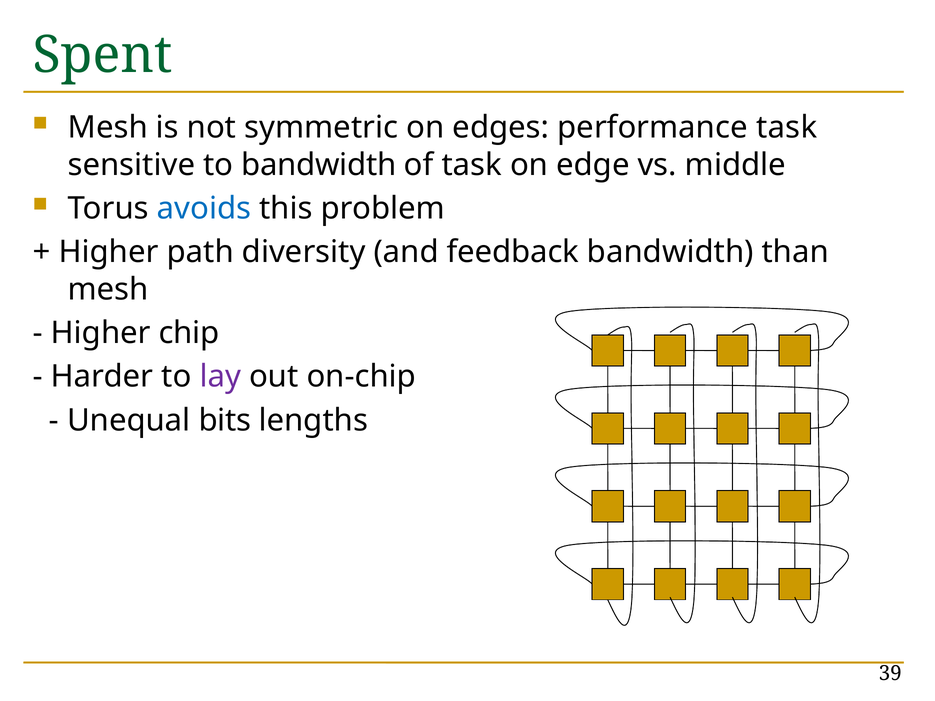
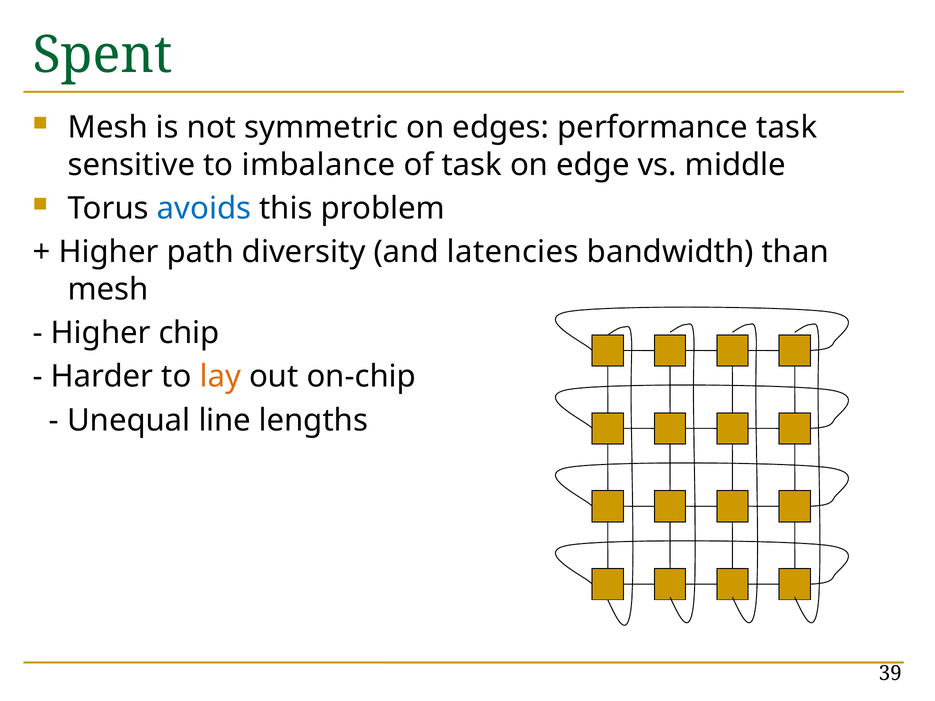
to bandwidth: bandwidth -> imbalance (319, 165)
feedback: feedback -> latencies (513, 252)
lay colour: purple -> orange (220, 377)
bits: bits -> line (225, 420)
